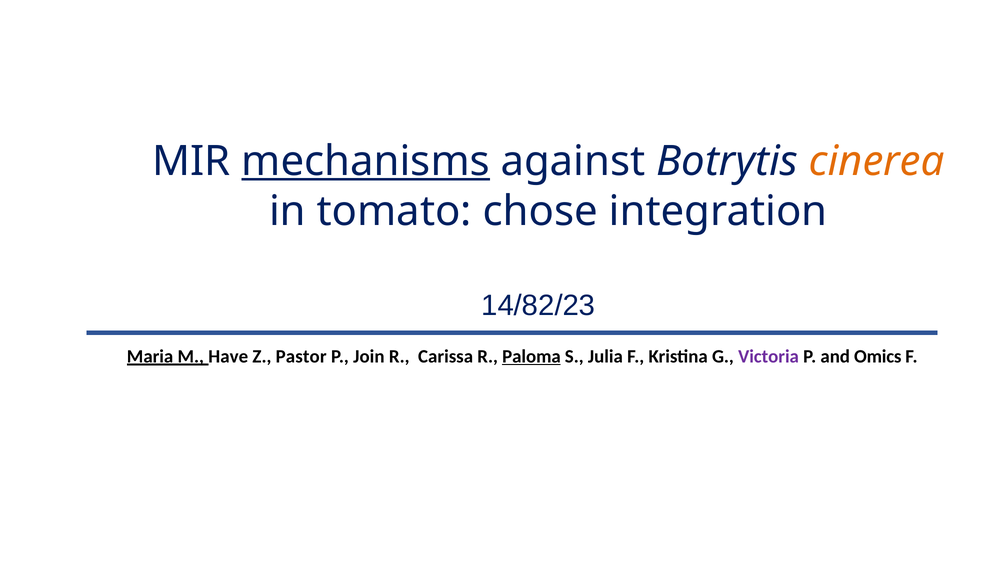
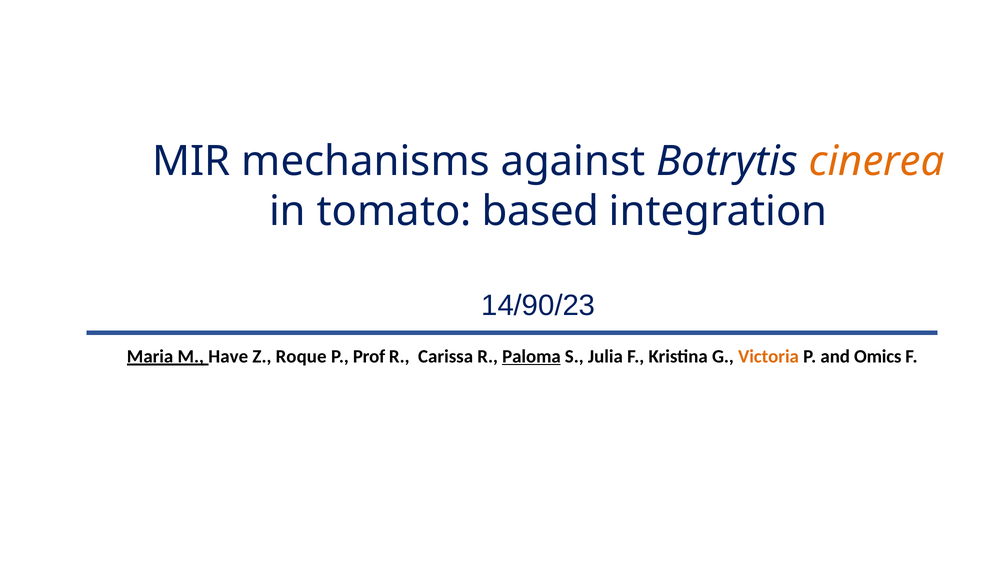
mechanisms underline: present -> none (366, 161)
chose: chose -> based (541, 211)
14/82/23: 14/82/23 -> 14/90/23 (538, 305)
Pastor: Pastor -> Roque (301, 356)
Join: Join -> Prof (369, 356)
Victoria colour: purple -> orange (769, 356)
